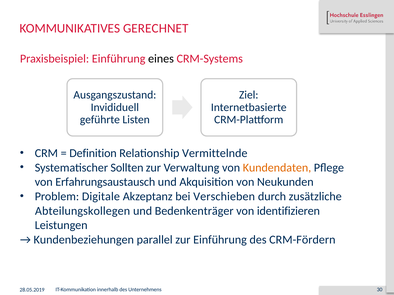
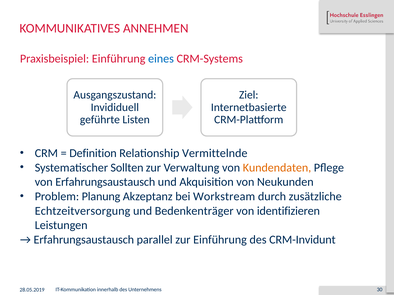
GERECHNET: GERECHNET -> ANNEHMEN (156, 28)
eines colour: black -> blue (161, 59)
Digitale: Digitale -> Planung (101, 197)
Verschieben: Verschieben -> Workstream (224, 197)
Abteilungskollegen: Abteilungskollegen -> Echtzeitversorgung (83, 211)
Kundenbeziehungen: Kundenbeziehungen -> Erfahrungsaustausch (84, 240)
CRM-Fördern: CRM-Fördern -> CRM-Invidunt (302, 240)
